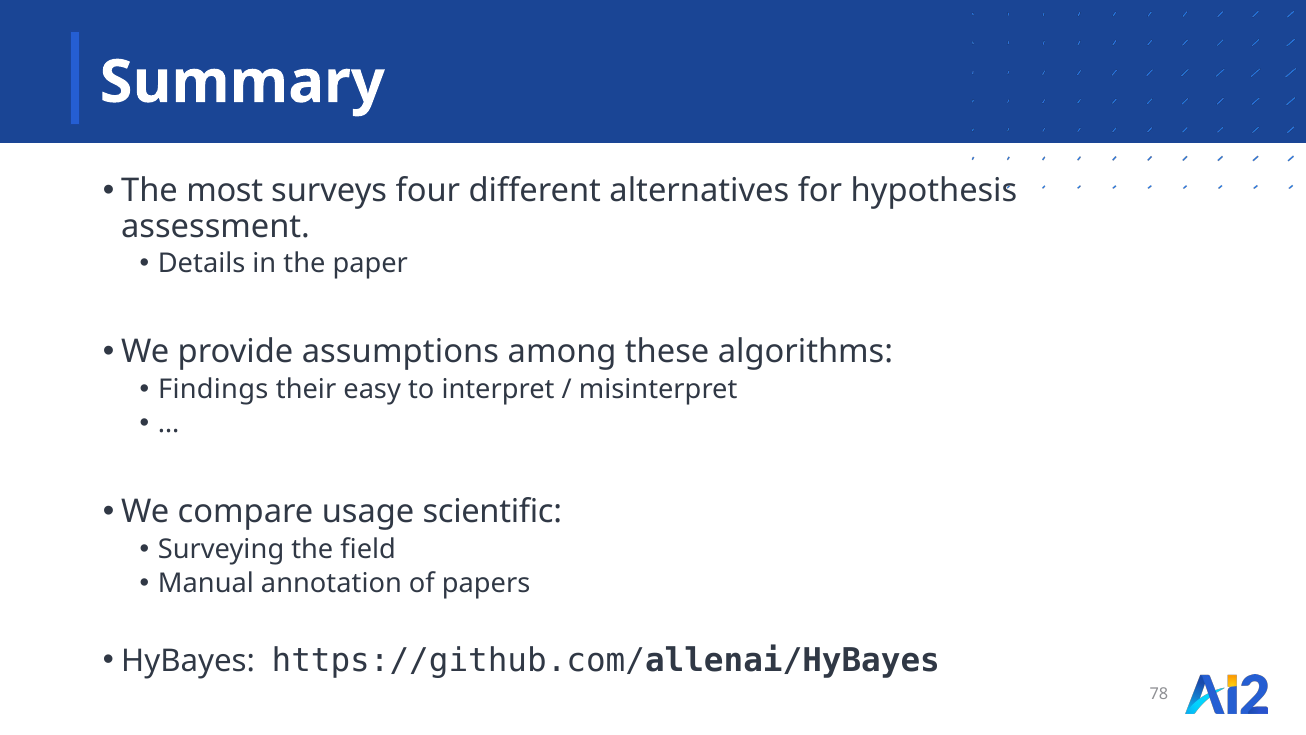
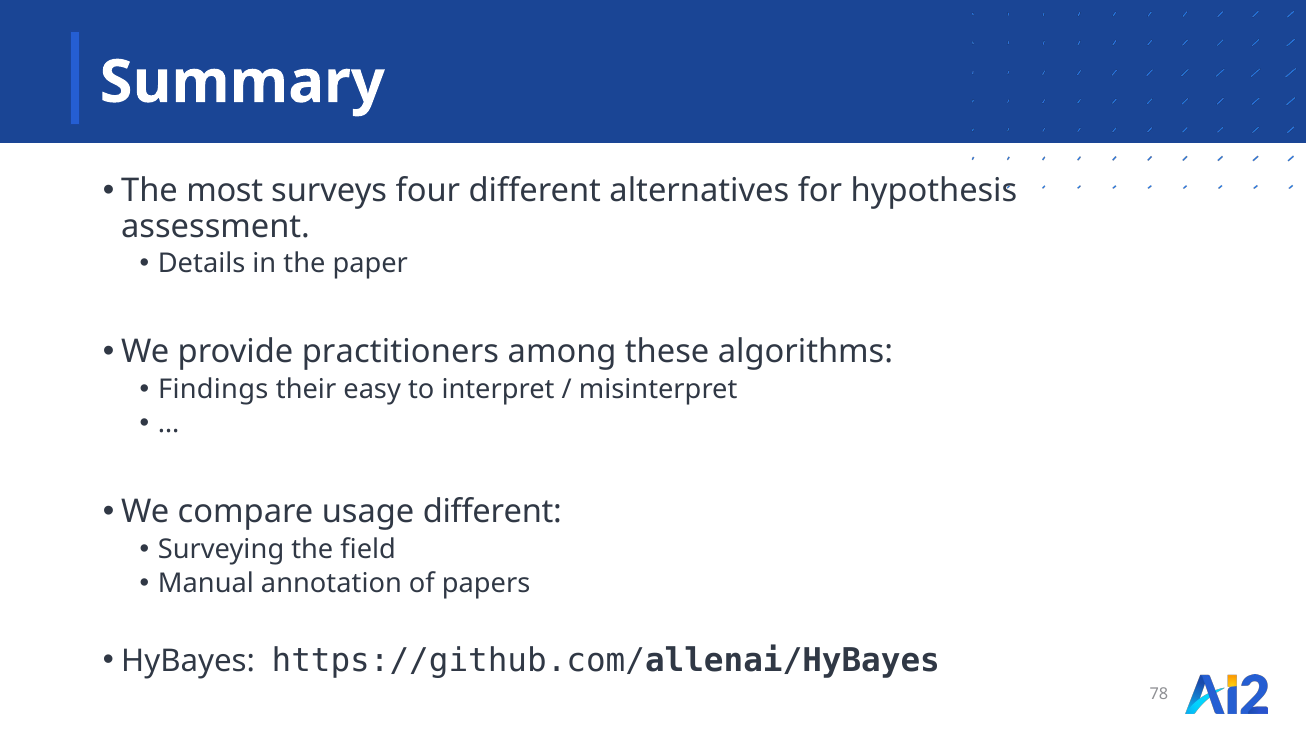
assumptions: assumptions -> practitioners (400, 352)
usage scientific: scientific -> different (492, 512)
